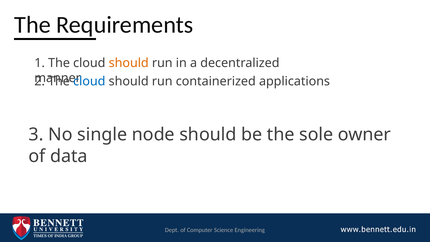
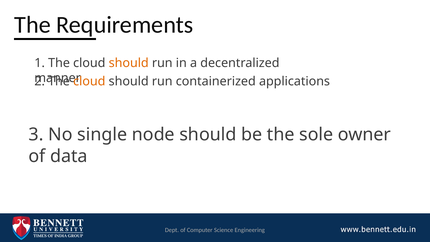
cloud colour: blue -> orange (89, 81)
